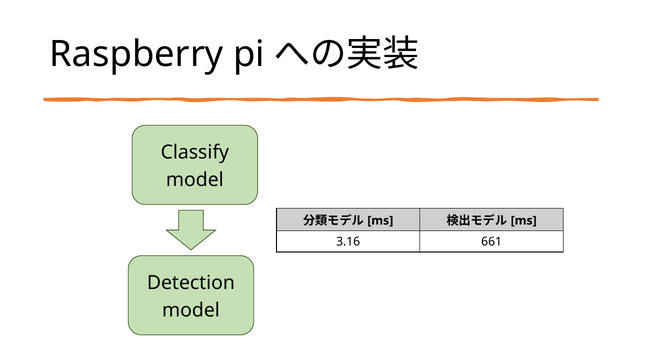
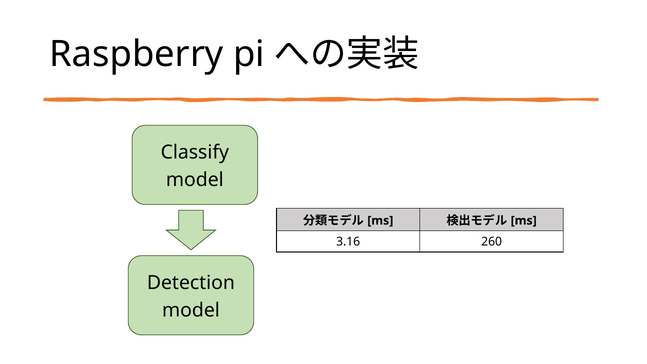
661: 661 -> 260 (492, 242)
